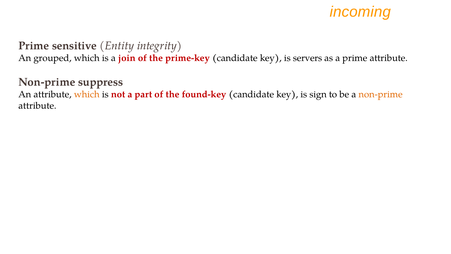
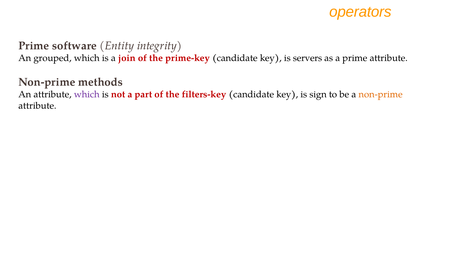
incoming: incoming -> operators (360, 12)
sensitive: sensitive -> software (74, 46)
suppress: suppress -> methods (100, 82)
which colour: orange -> purple (87, 94)
found-key: found-key -> filters-key (204, 94)
